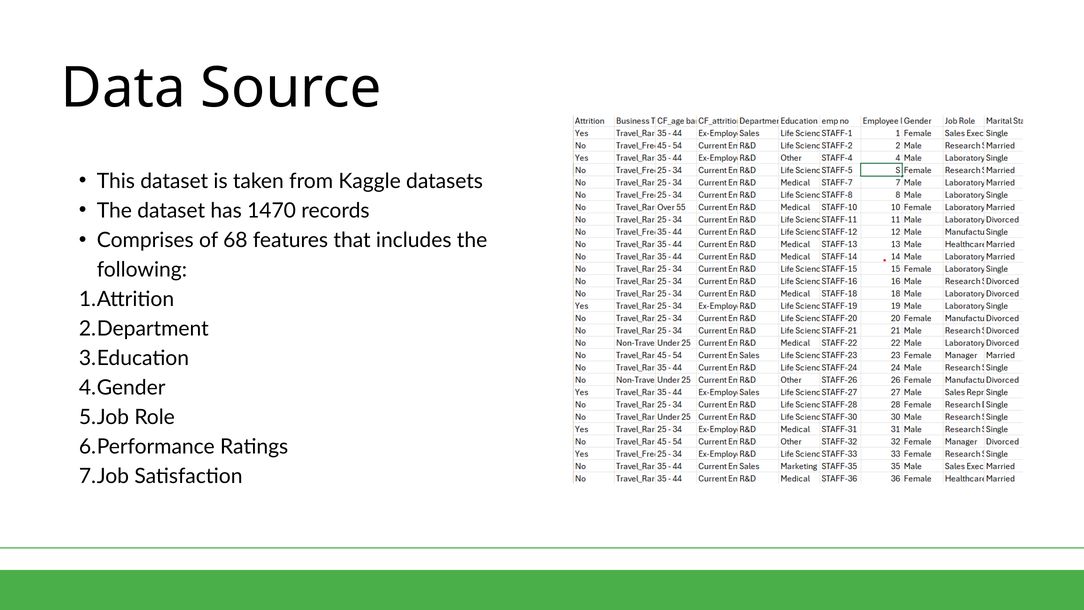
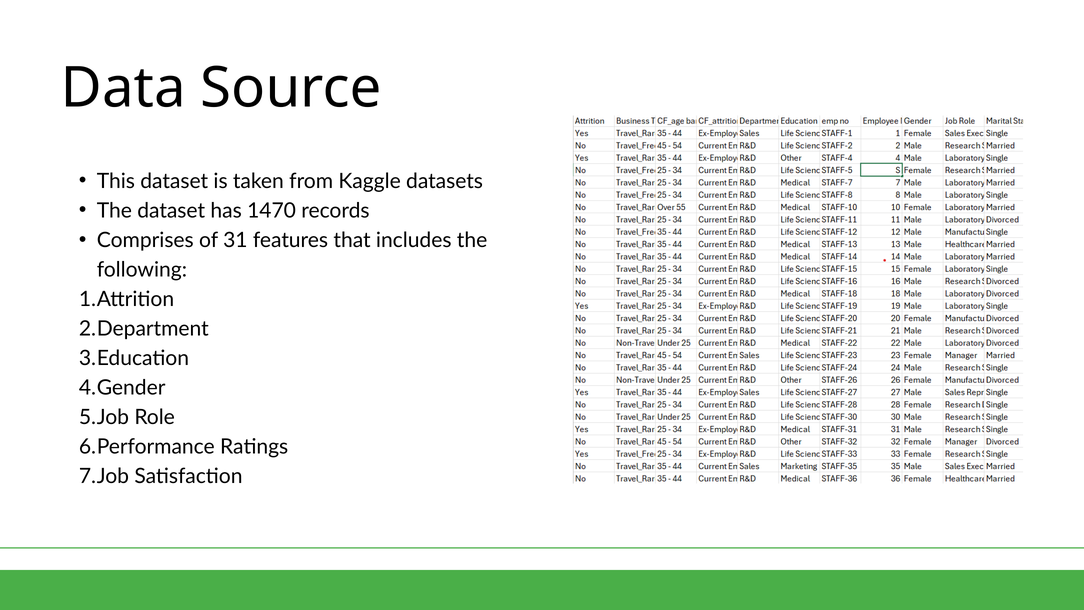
68: 68 -> 31 (235, 240)
